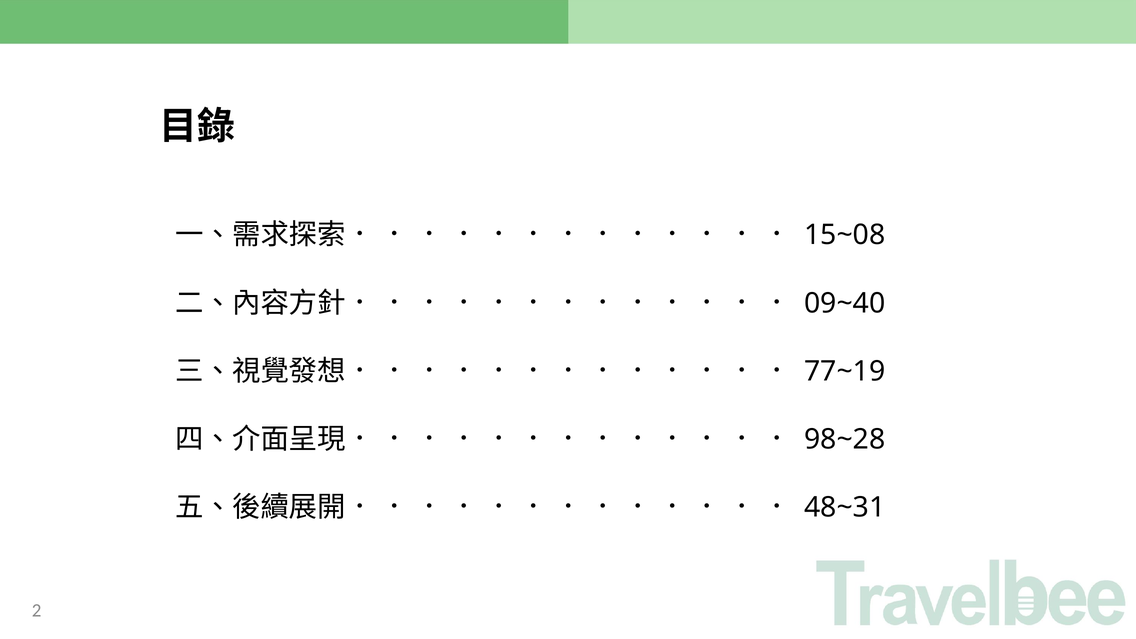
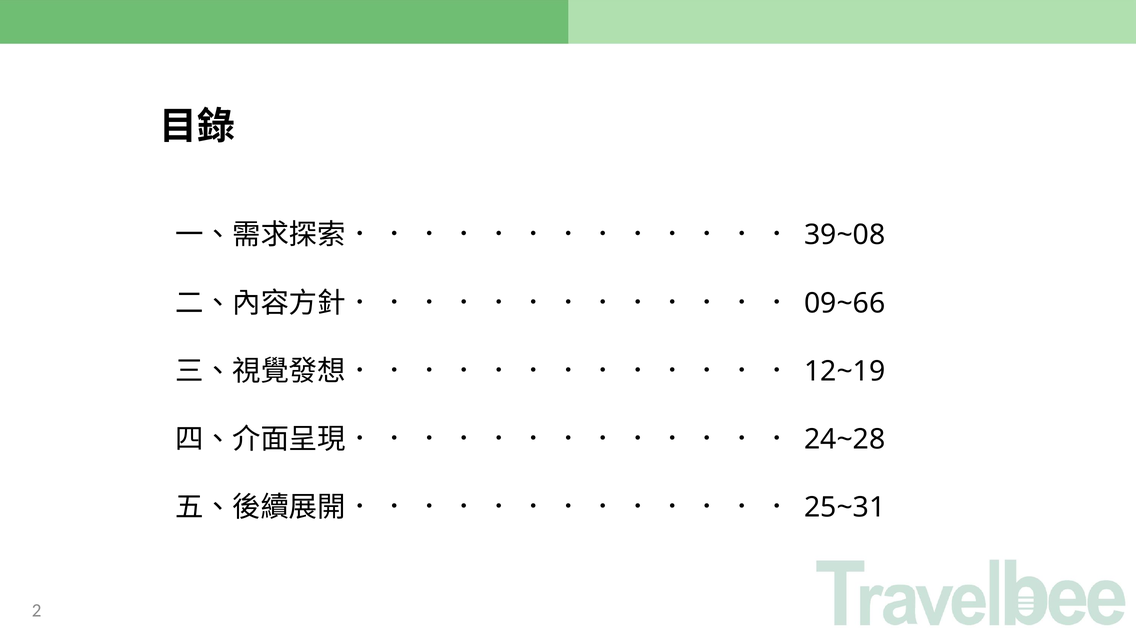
15~08: 15~08 -> 39~08 (845, 235)
09~40: 09~40 -> 09~66 (845, 303)
77~19: 77~19 -> 12~19 (845, 371)
98~28: 98~28 -> 24~28 (845, 439)
48~31: 48~31 -> 25~31 (845, 508)
